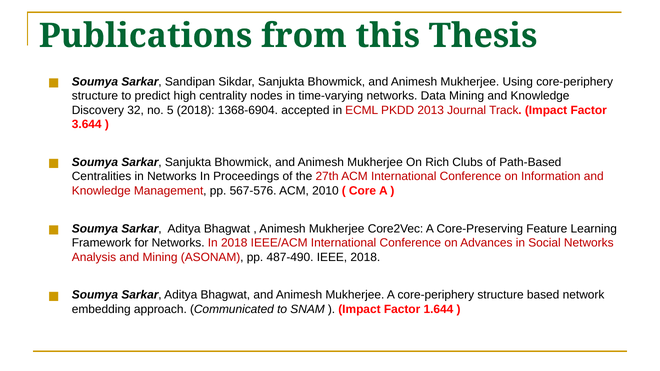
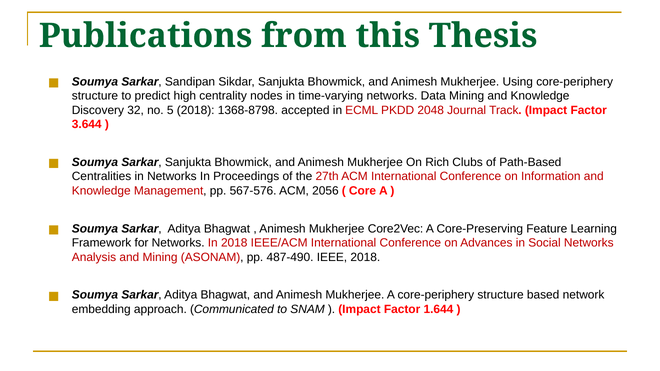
1368-6904: 1368-6904 -> 1368-8798 (248, 110)
2013: 2013 -> 2048 (431, 110)
2010: 2010 -> 2056 (325, 191)
